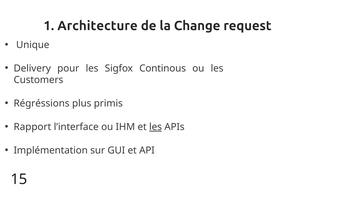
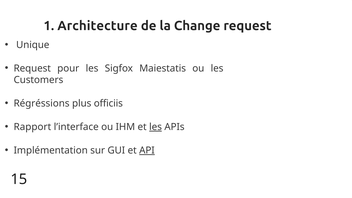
Delivery: Delivery -> Request (32, 68)
Continous: Continous -> Maiestatis (163, 68)
primis: primis -> officiis (108, 103)
API underline: none -> present (147, 150)
